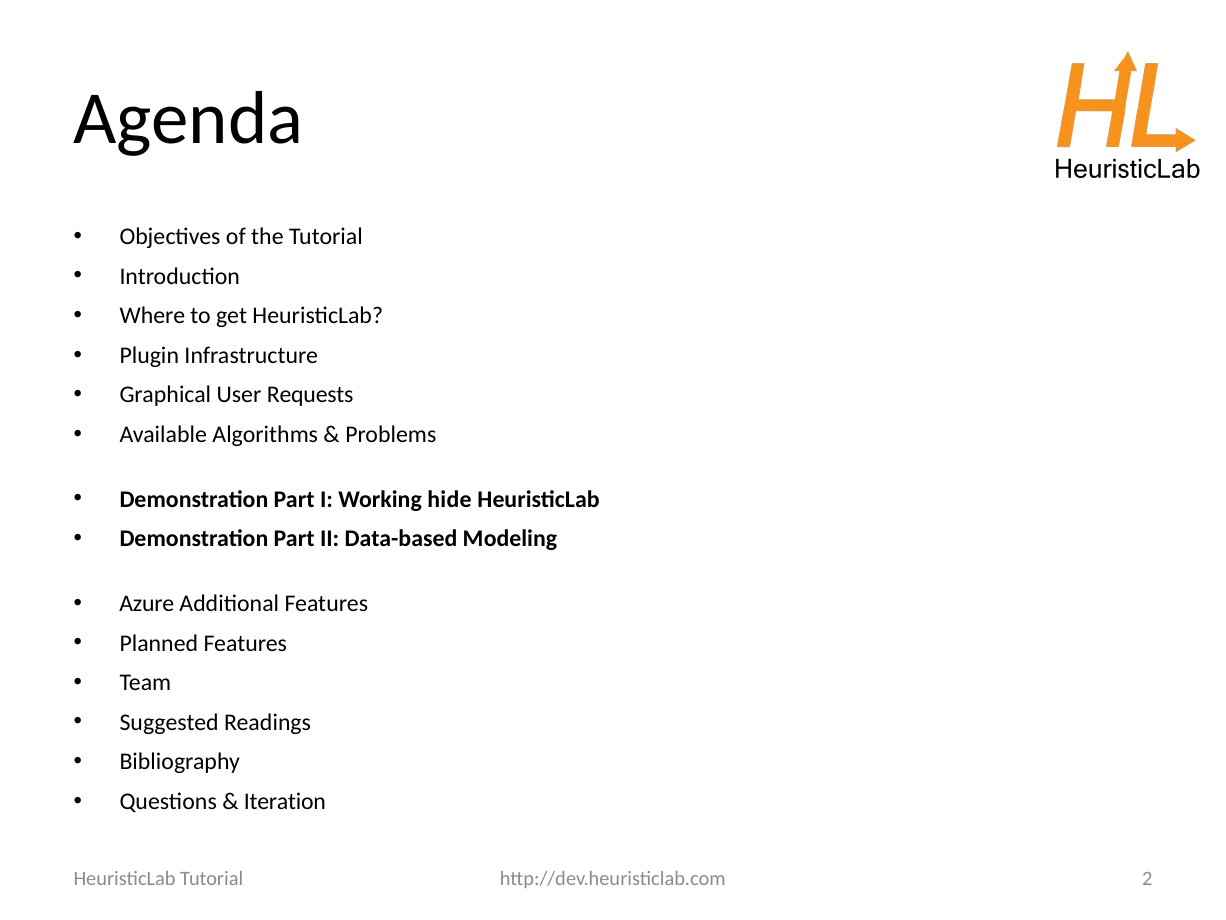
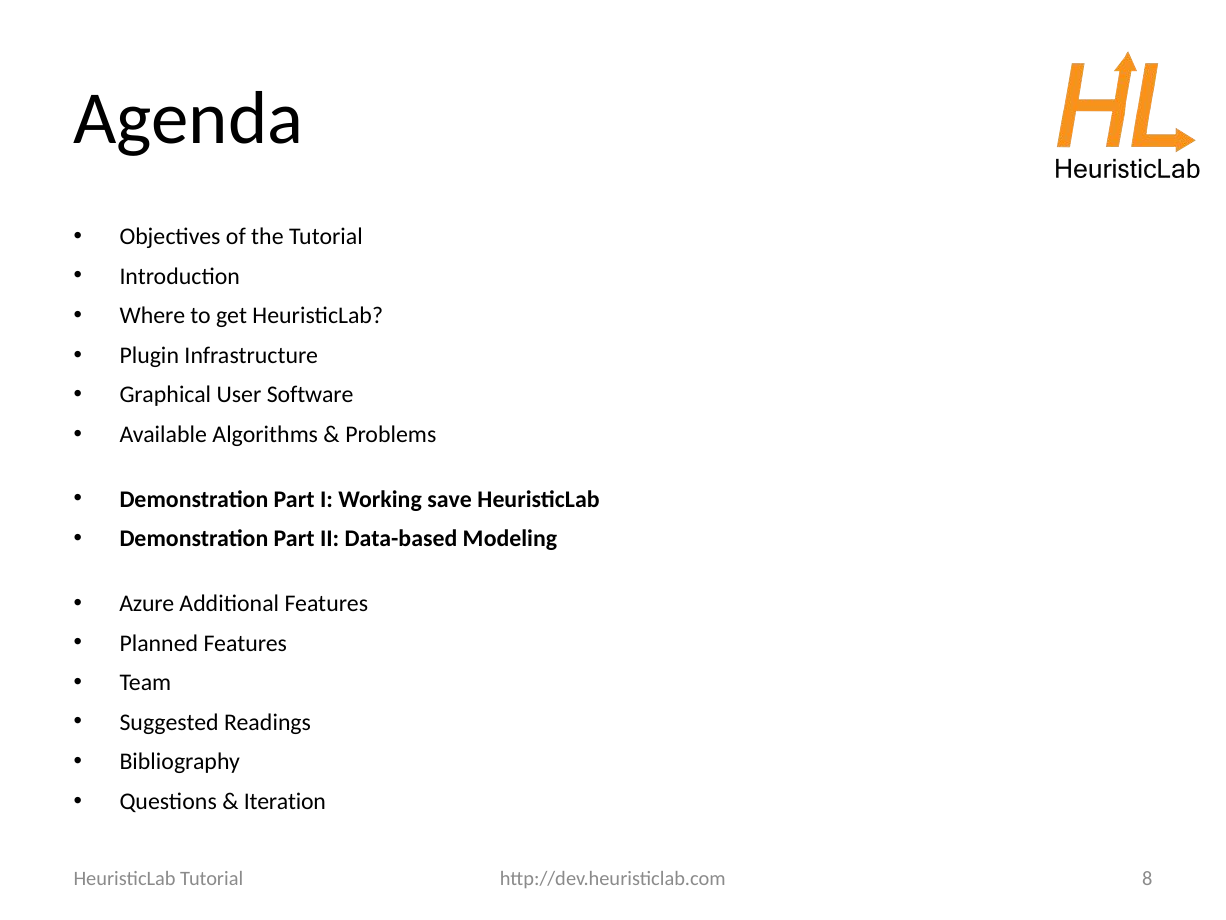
Requests: Requests -> Software (310, 395)
hide: hide -> save (450, 499)
2: 2 -> 8 (1147, 878)
